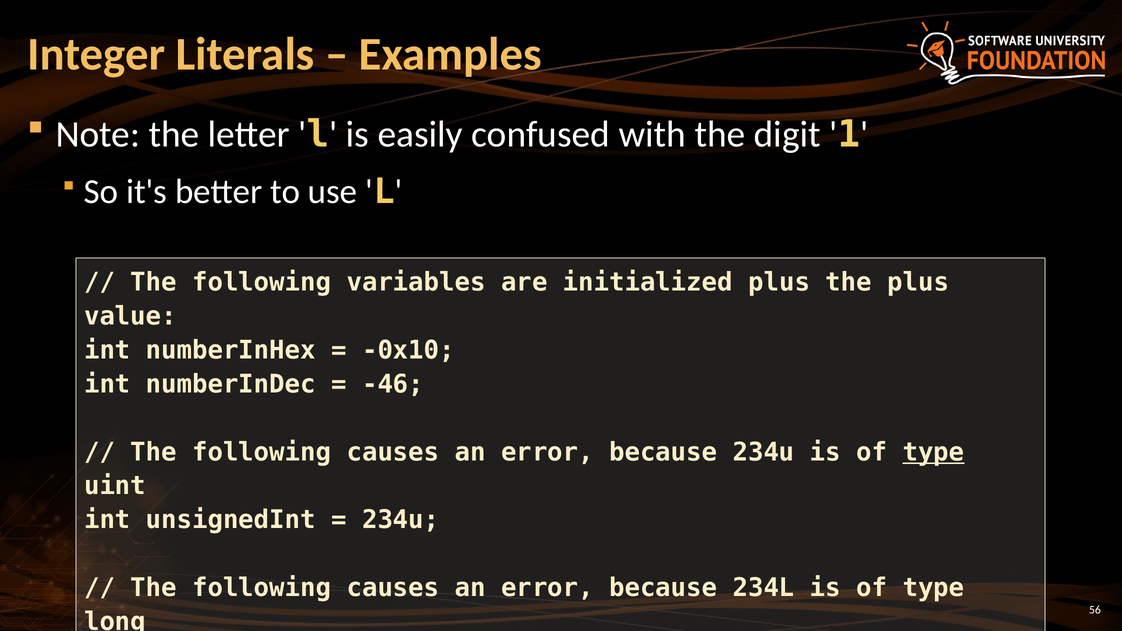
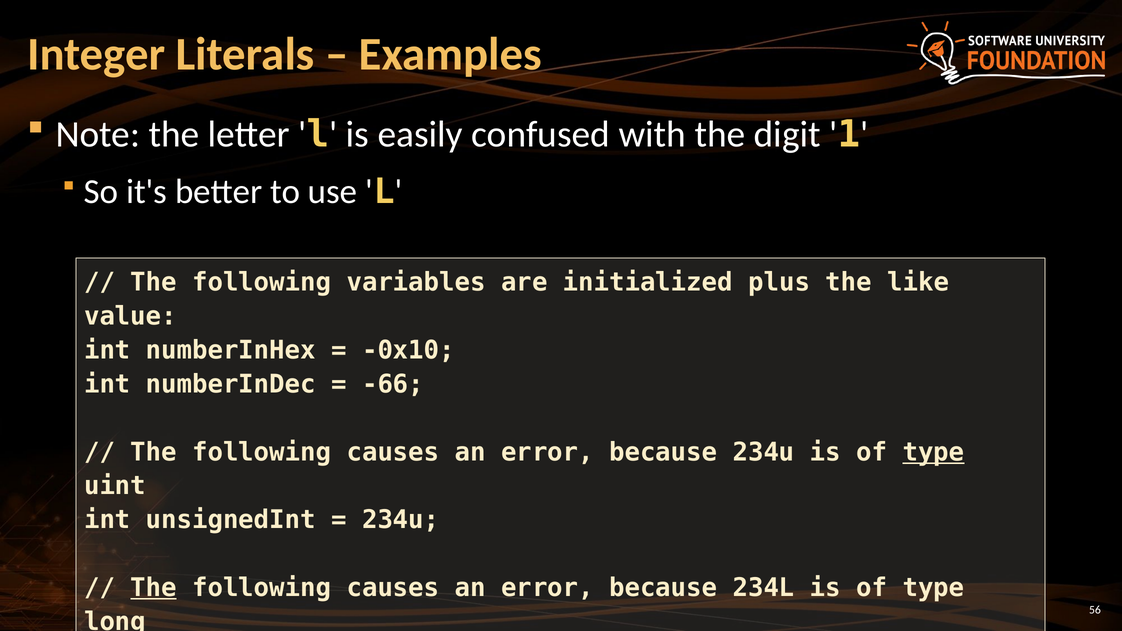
the plus: plus -> like (918, 283)
-46: -46 -> -66 (393, 384)
The underline: none -> present (154, 588)
